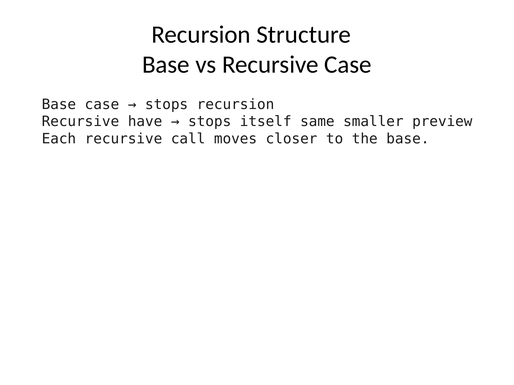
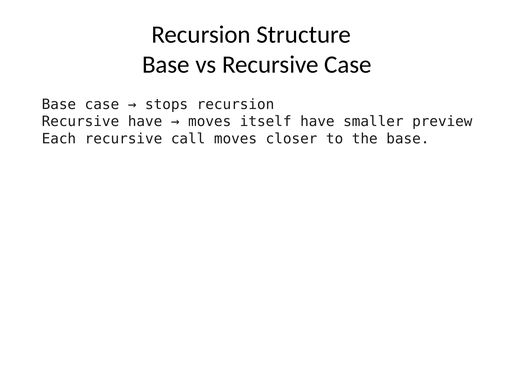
stops: stops -> moves (210, 122)
itself same: same -> have (317, 122)
